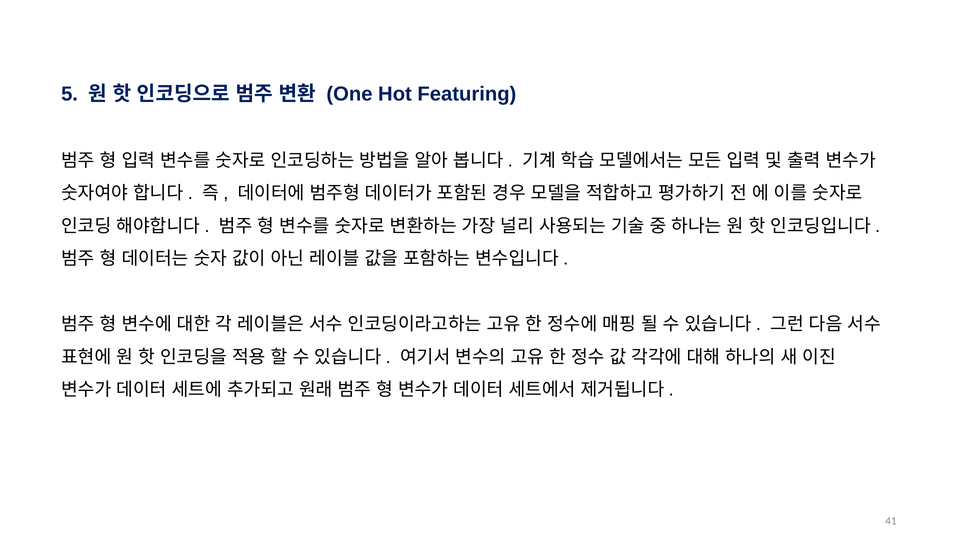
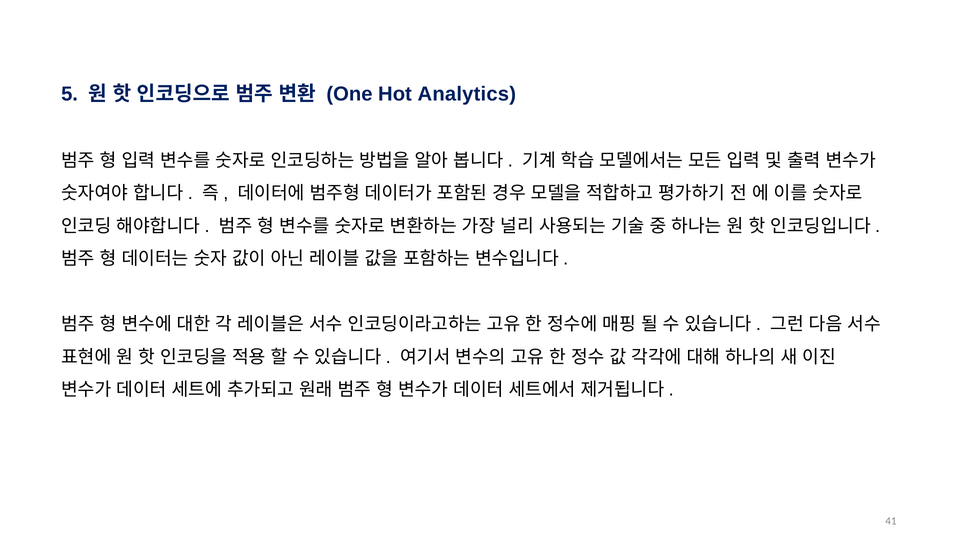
Featuring: Featuring -> Analytics (467, 94)
